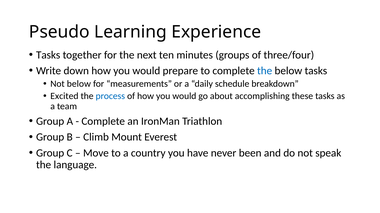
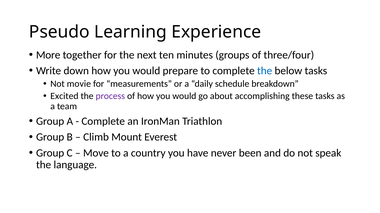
Tasks: Tasks -> More (48, 55)
Not below: below -> movie (79, 84)
process colour: blue -> purple (110, 96)
